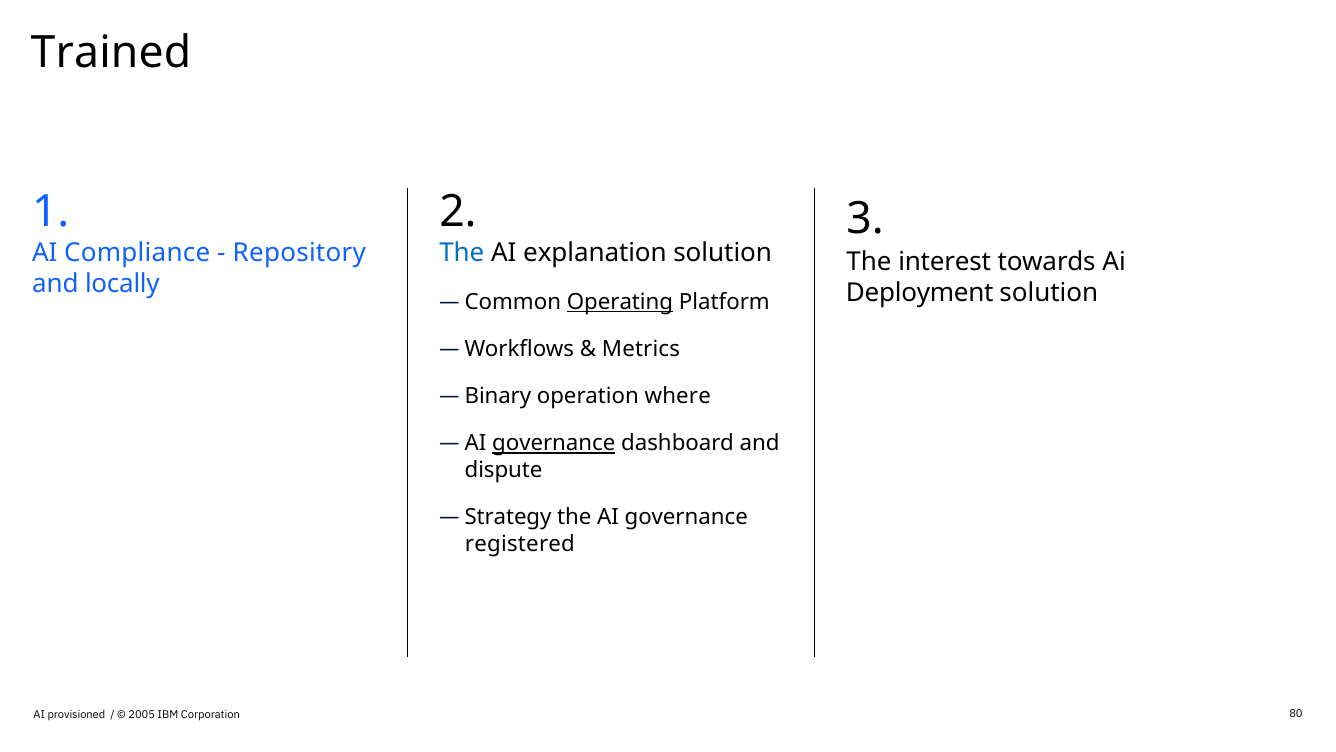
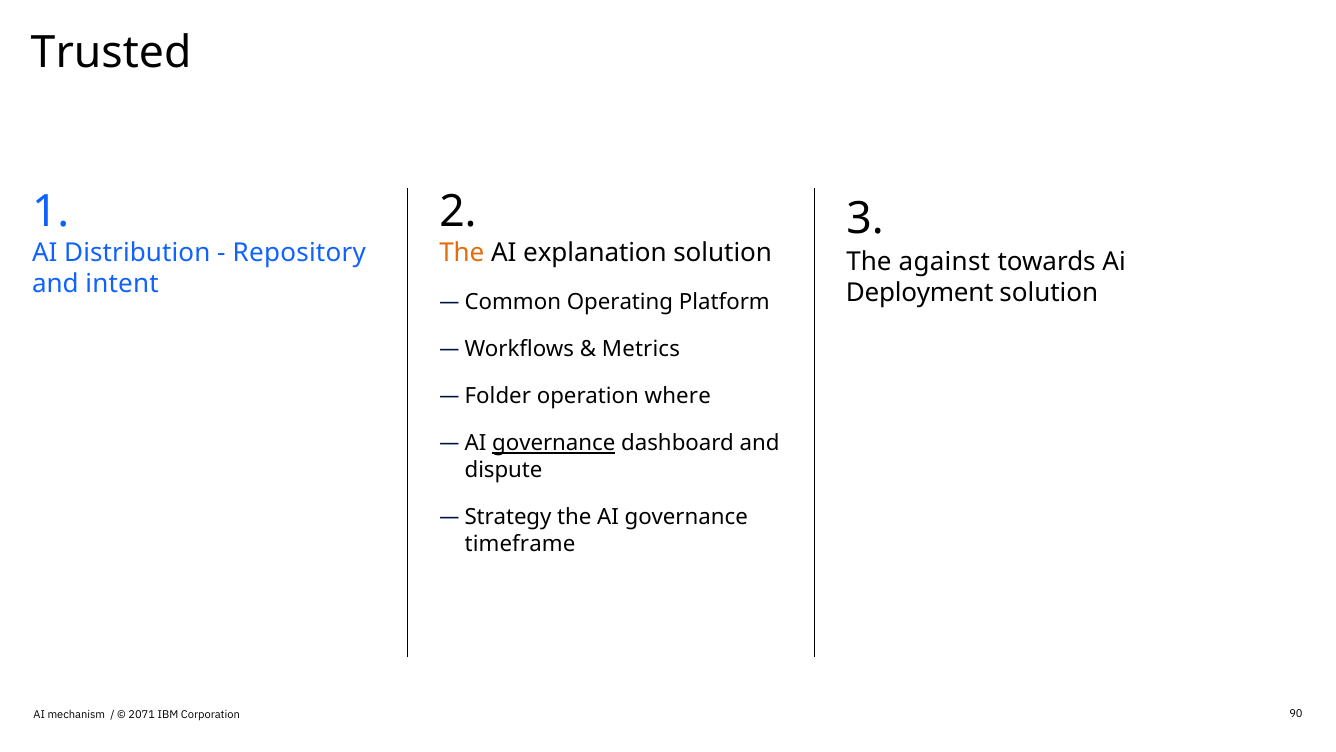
Trained: Trained -> Trusted (111, 53)
Compliance: Compliance -> Distribution (137, 253)
The colour: blue -> orange (462, 253)
interest: interest -> against (944, 261)
locally: locally -> intent (122, 284)
Operating underline: present -> none (620, 302)
Binary: Binary -> Folder (498, 396)
registered: registered -> timeframe (520, 544)
provisioned: provisioned -> mechanism (76, 714)
2005: 2005 -> 2071 (142, 714)
80: 80 -> 90 (1296, 714)
